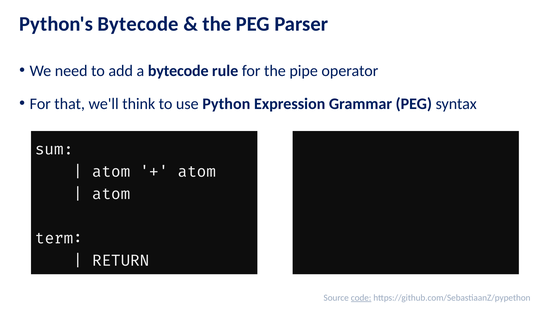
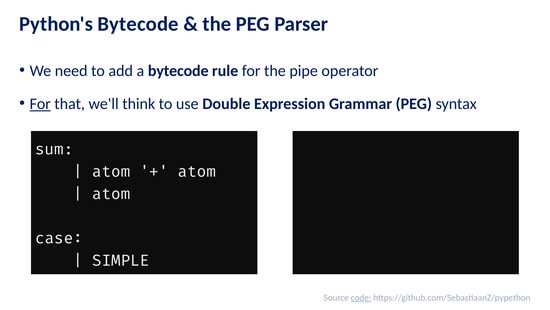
For underline: none -> present (40, 104)
Python: Python -> Double (226, 104)
term: term -> case (59, 238)
RETURN: RETURN -> SIMPLE (121, 260)
